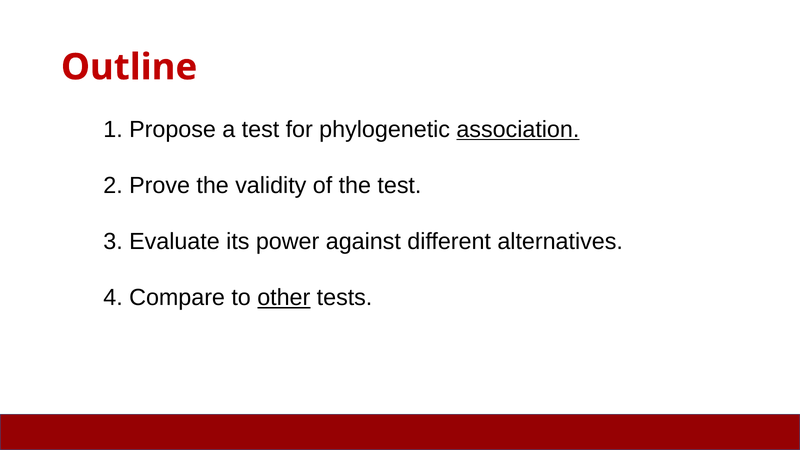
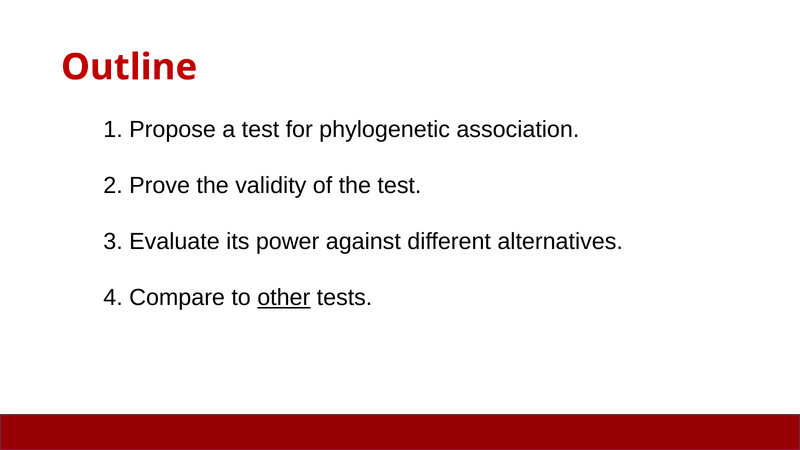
association underline: present -> none (518, 129)
